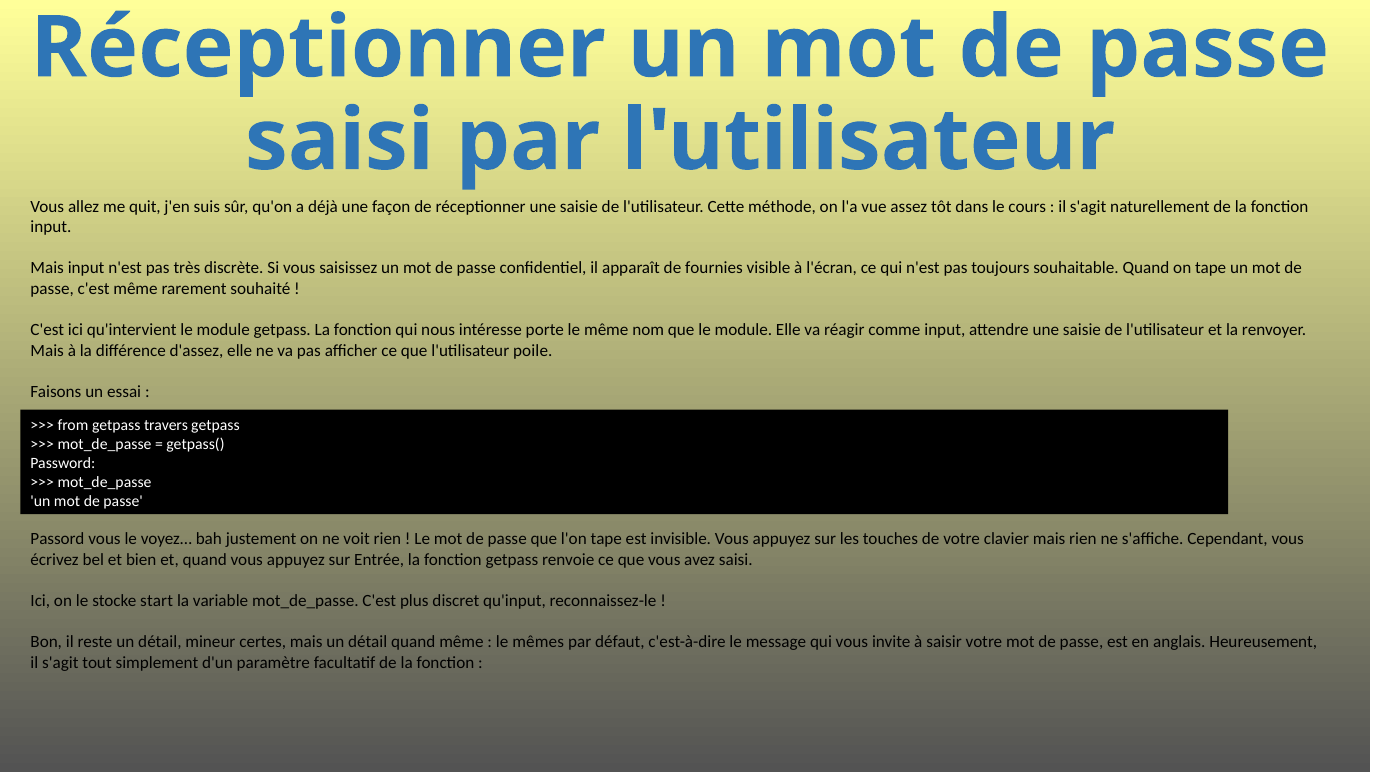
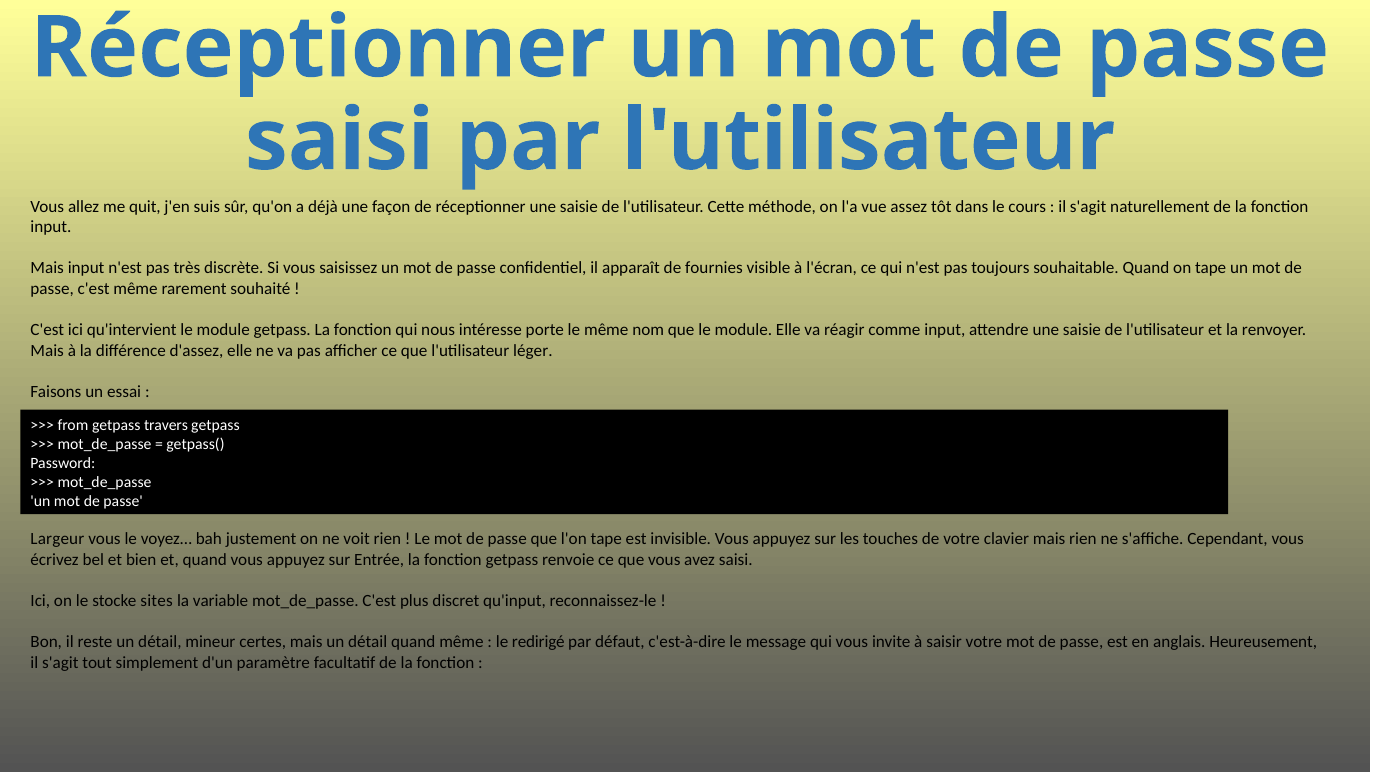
poile: poile -> léger (533, 351)
Passord: Passord -> Largeur (57, 539)
start: start -> sites (157, 601)
mêmes: mêmes -> redirigé (538, 642)
